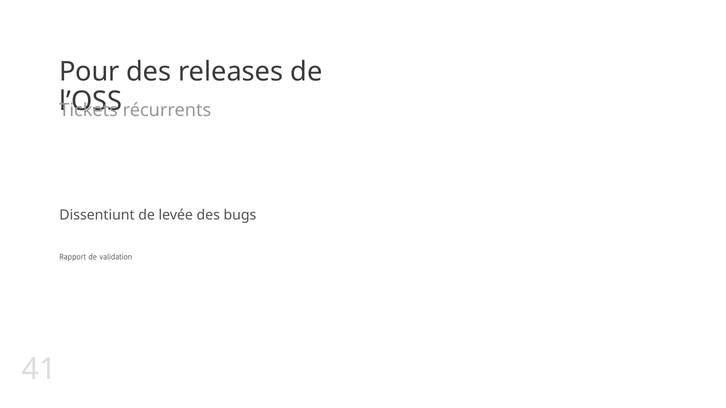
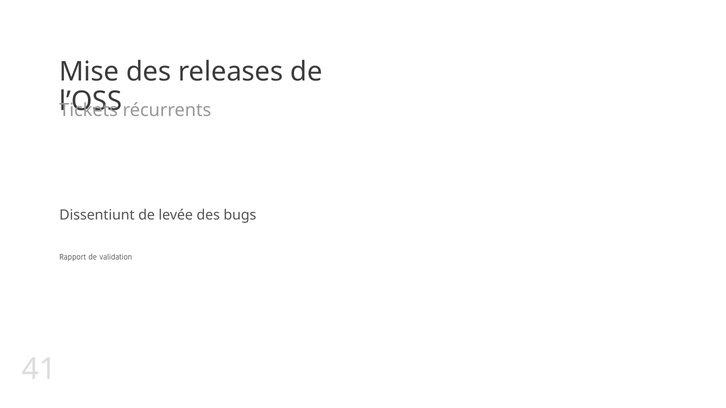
Pour: Pour -> Mise (89, 72)
